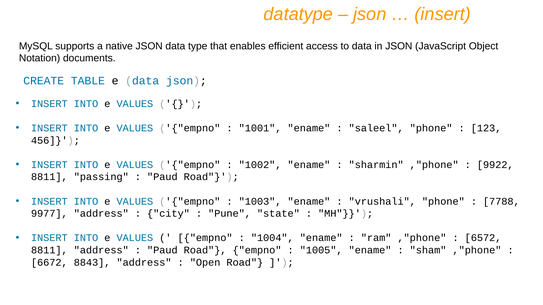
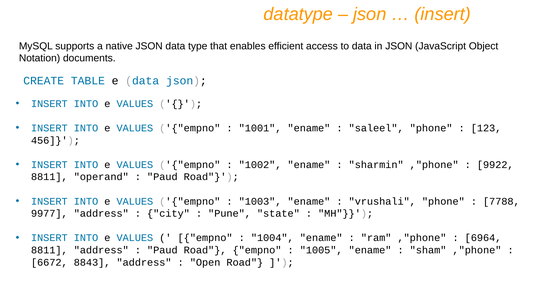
passing: passing -> operand (101, 177)
6572: 6572 -> 6964 (483, 238)
